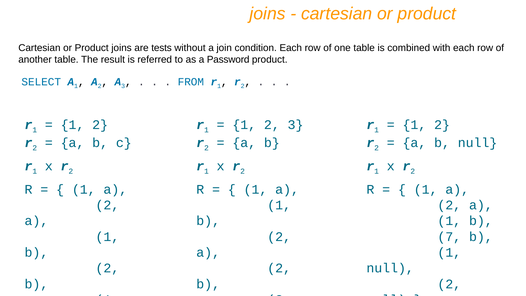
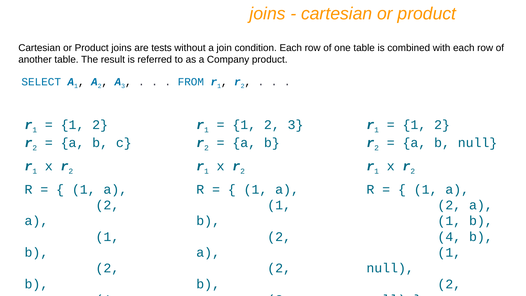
Password: Password -> Company (228, 60)
7: 7 -> 4 (449, 237)
